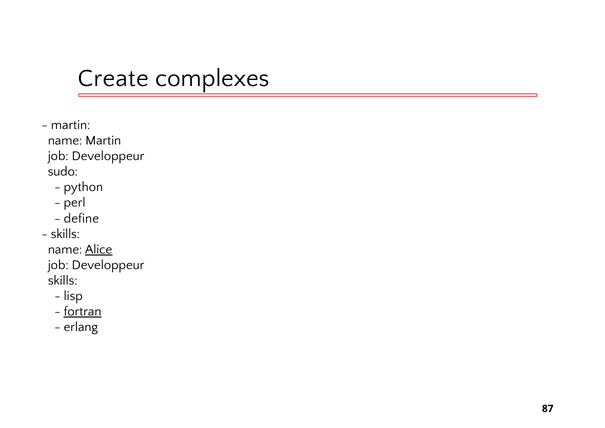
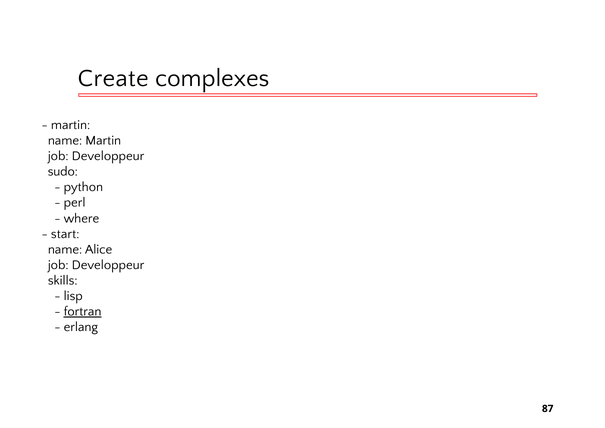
define: define -> where (81, 218)
skills: skills -> start (65, 234)
Alice underline: present -> none (99, 249)
